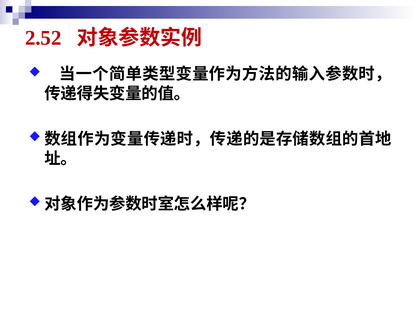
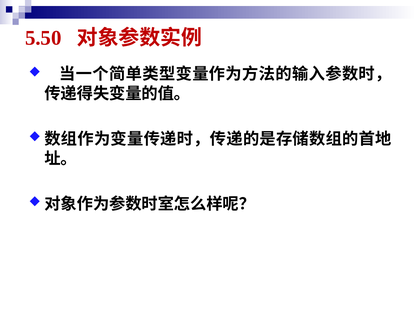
2.52: 2.52 -> 5.50 (43, 38)
